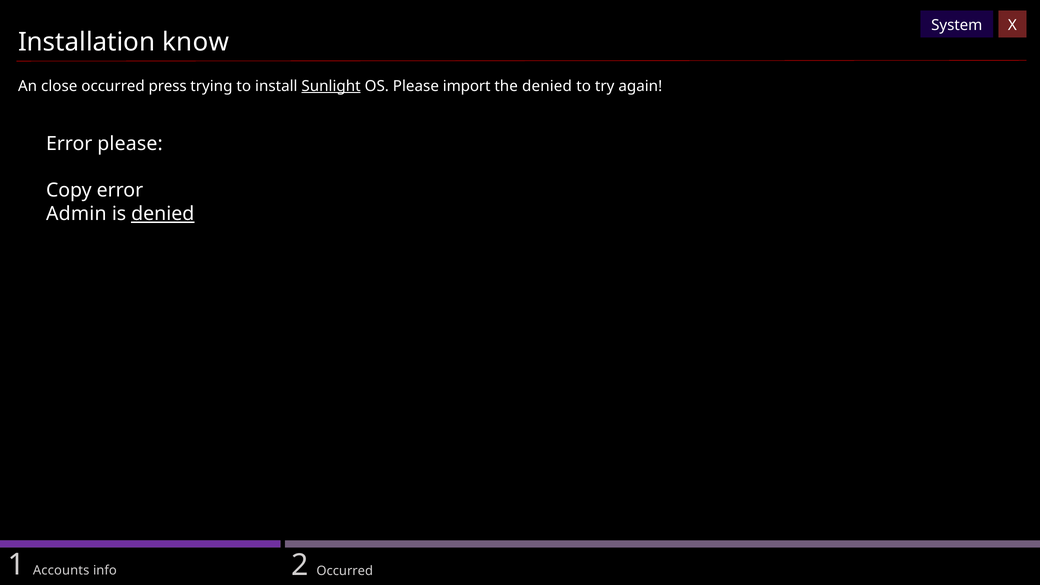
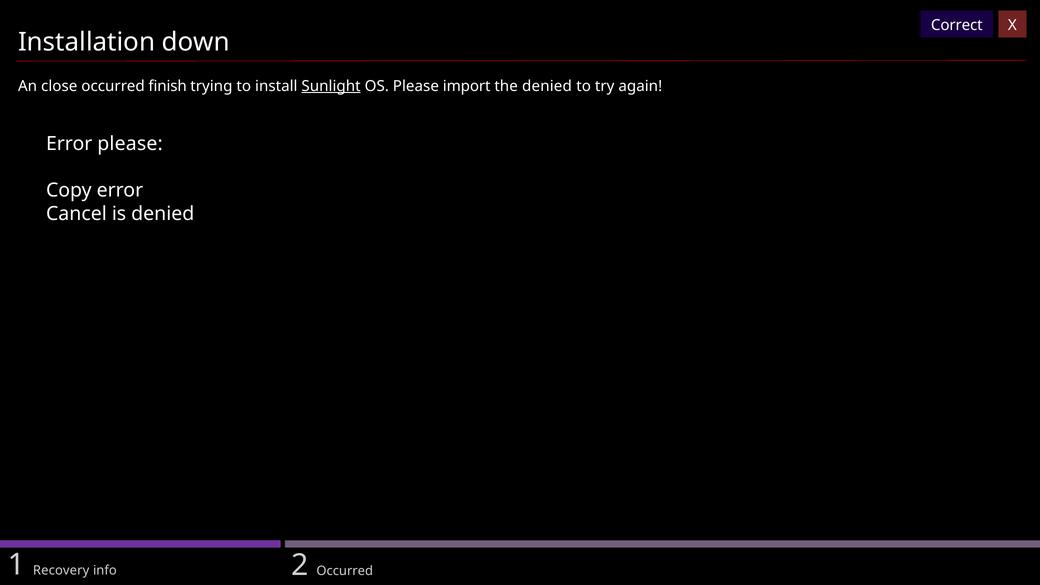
System: System -> Correct (957, 25)
know: know -> down (196, 42)
press: press -> finish (168, 86)
Admin: Admin -> Cancel (76, 214)
denied underline: present -> none (163, 214)
Accounts: Accounts -> Recovery (61, 570)
